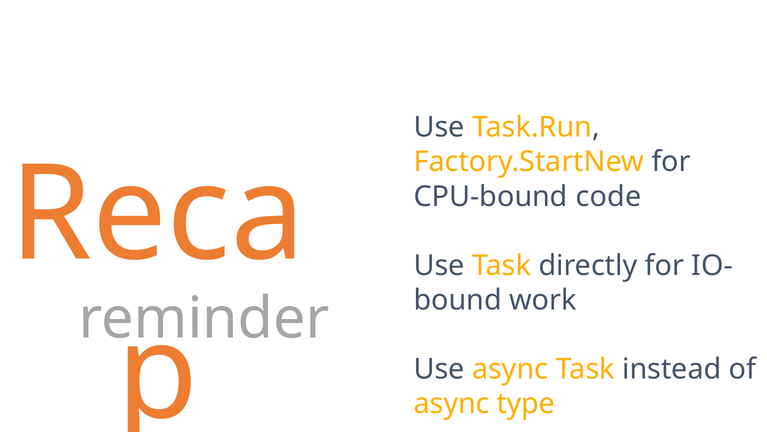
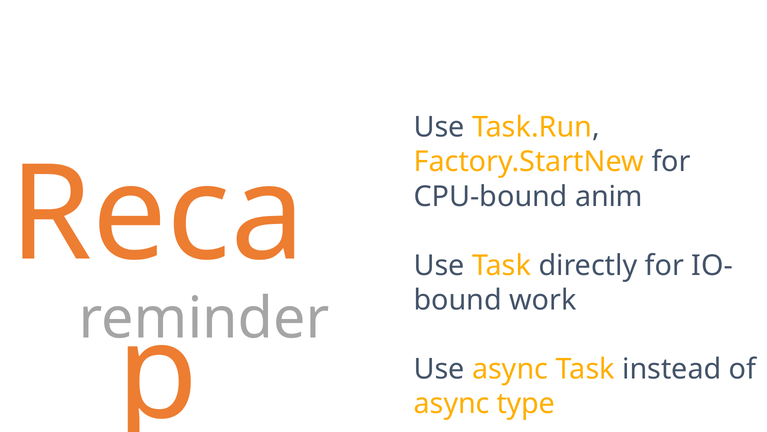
code: code -> anim (609, 196)
